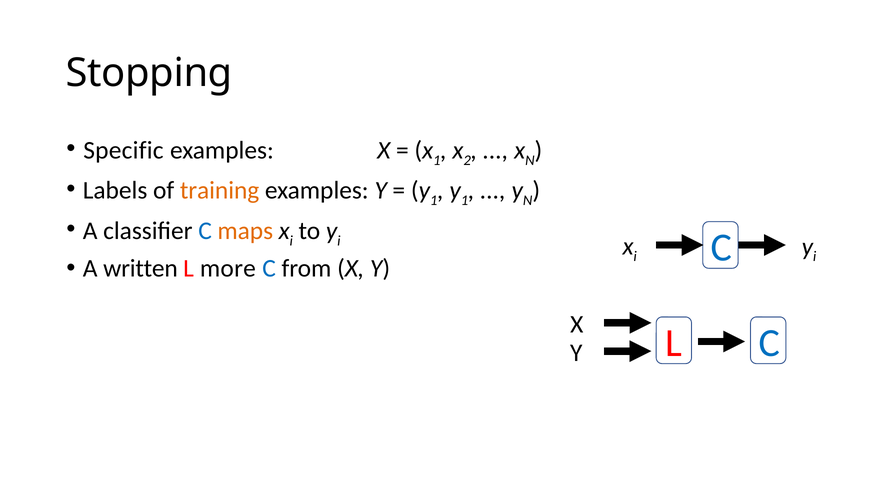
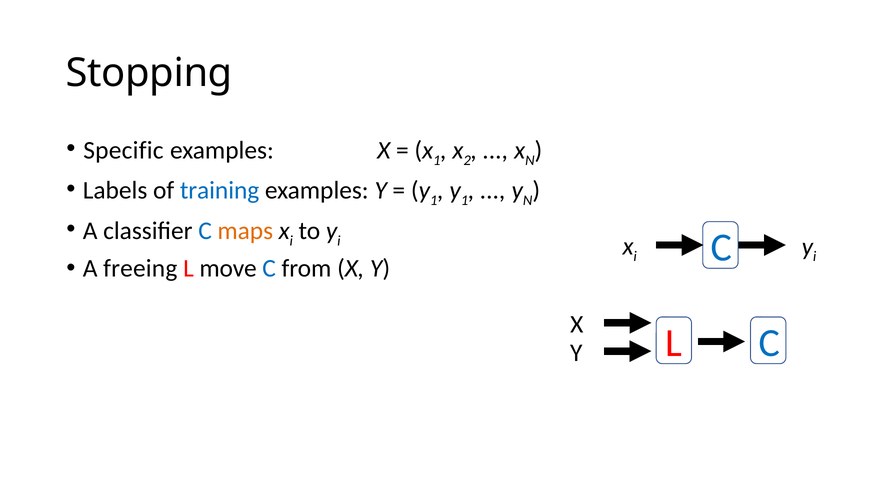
training colour: orange -> blue (220, 191)
written: written -> freeing (140, 268)
more: more -> move (228, 268)
